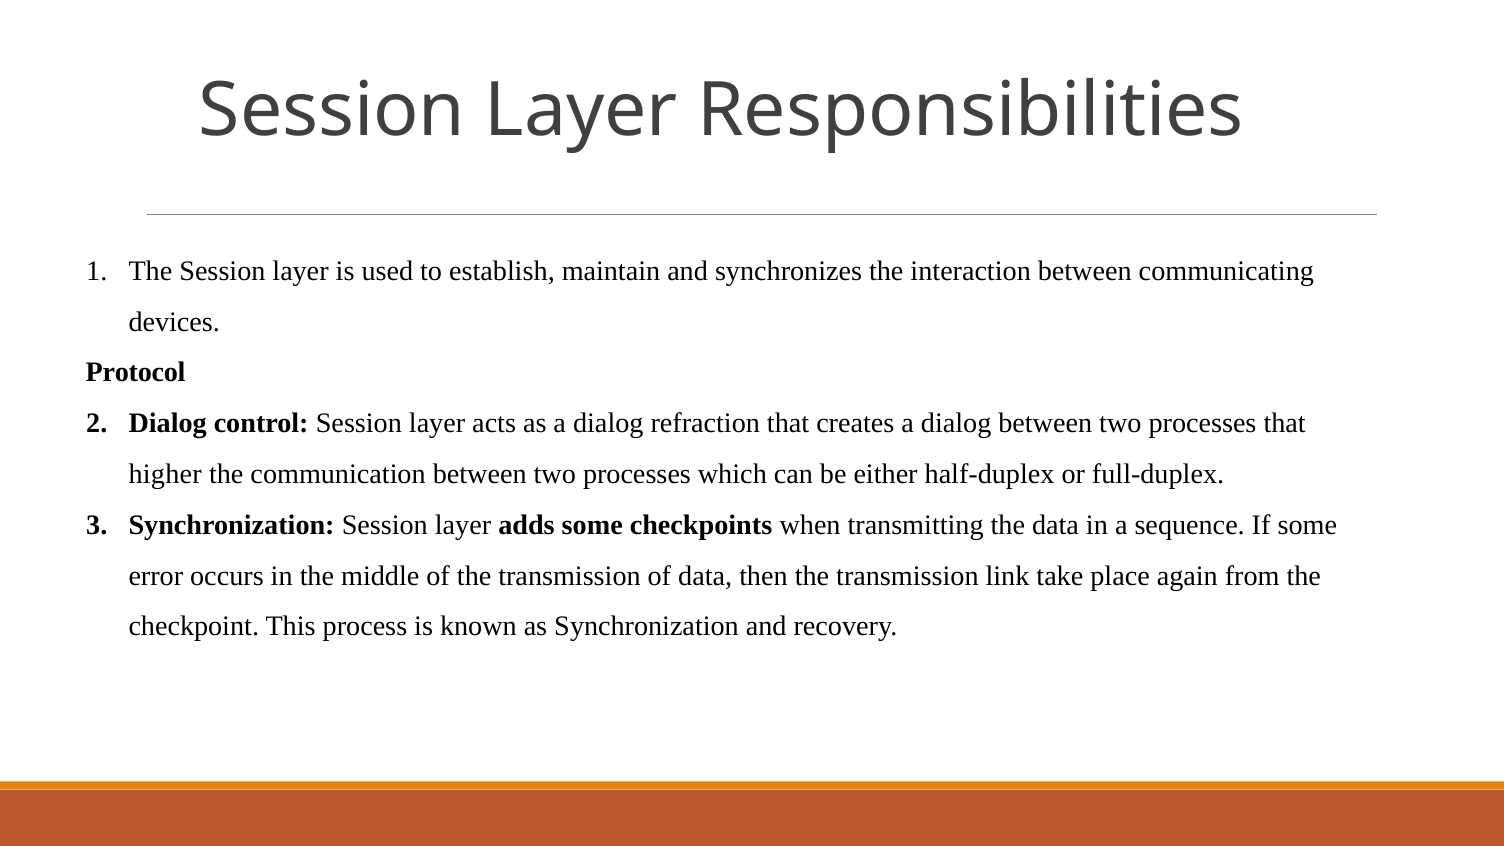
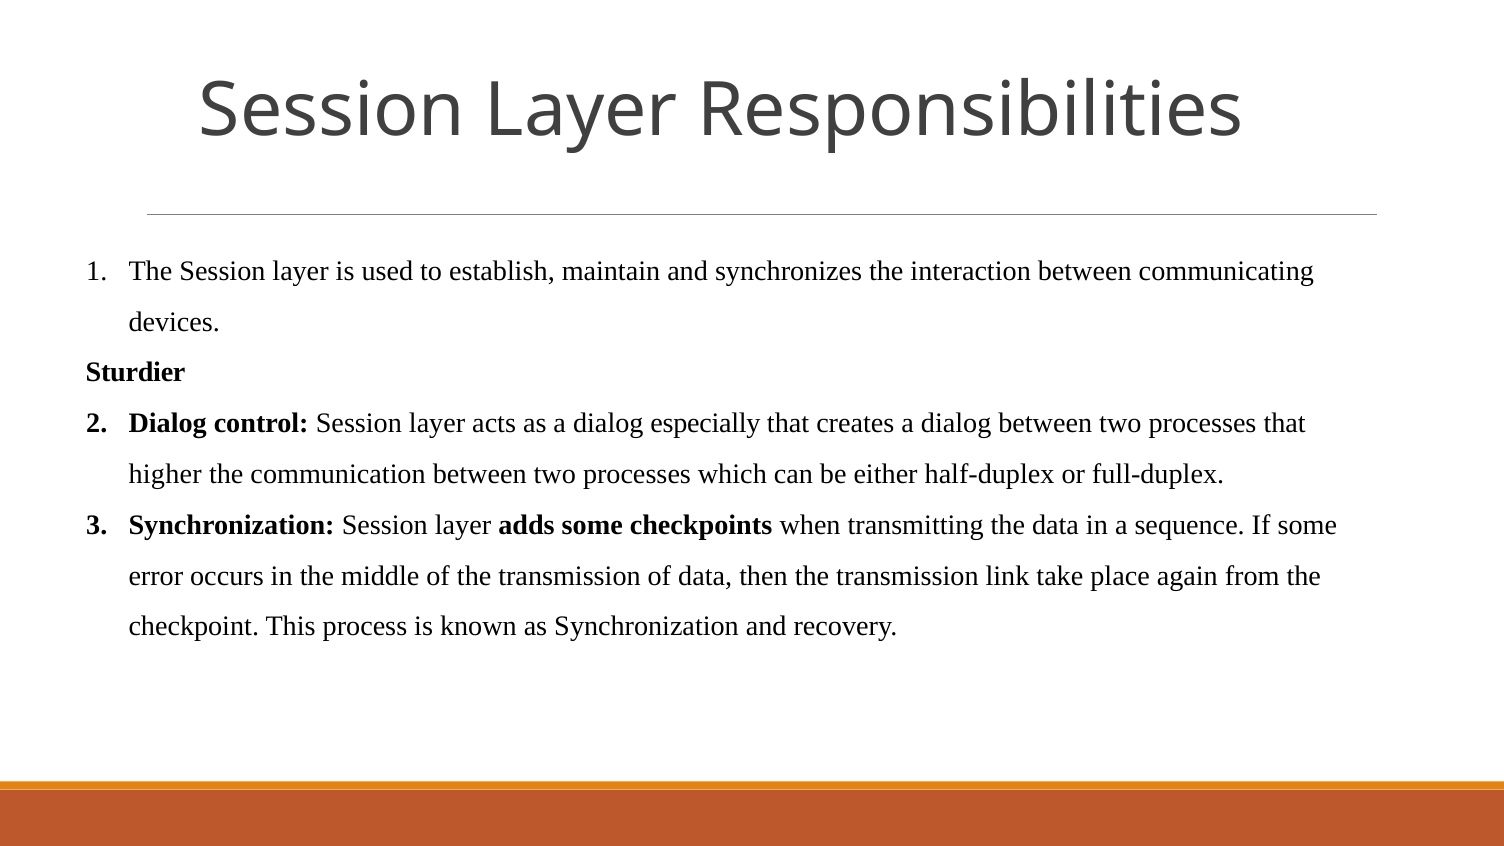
Protocol: Protocol -> Sturdier (136, 373)
refraction: refraction -> especially (705, 423)
